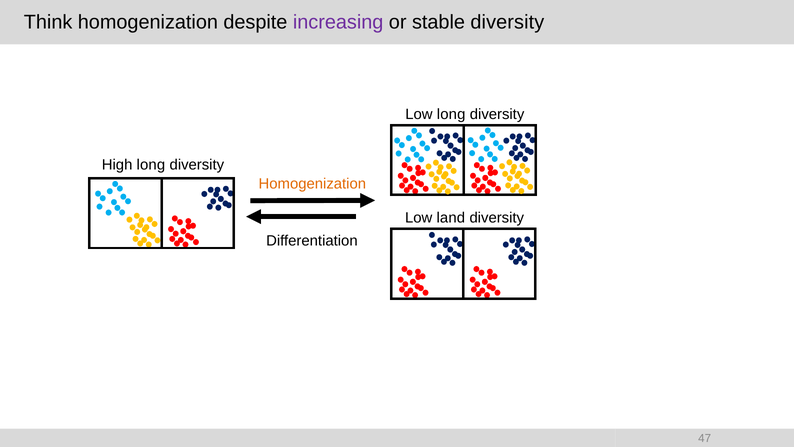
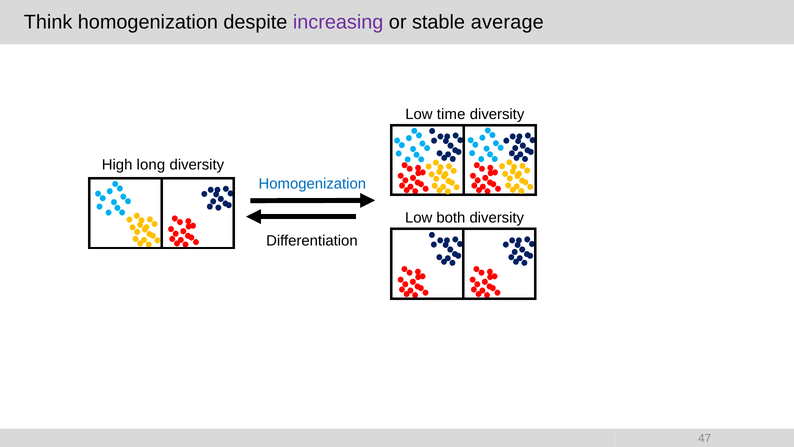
stable diversity: diversity -> average (507, 22)
Low long: long -> time (451, 114)
Homogenization colour: orange -> blue (312, 184)
land: land -> both (451, 218)
